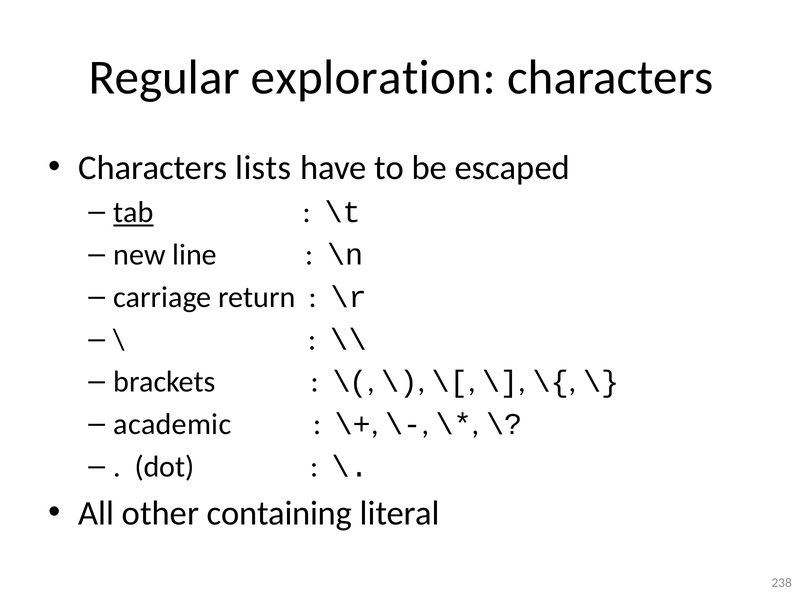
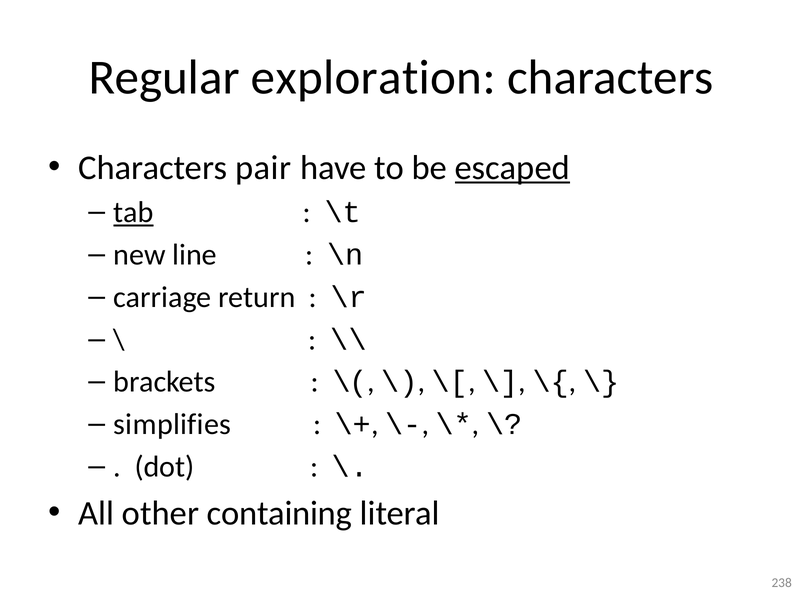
lists: lists -> pair (263, 168)
escaped underline: none -> present (512, 168)
academic: academic -> simplifies (172, 425)
